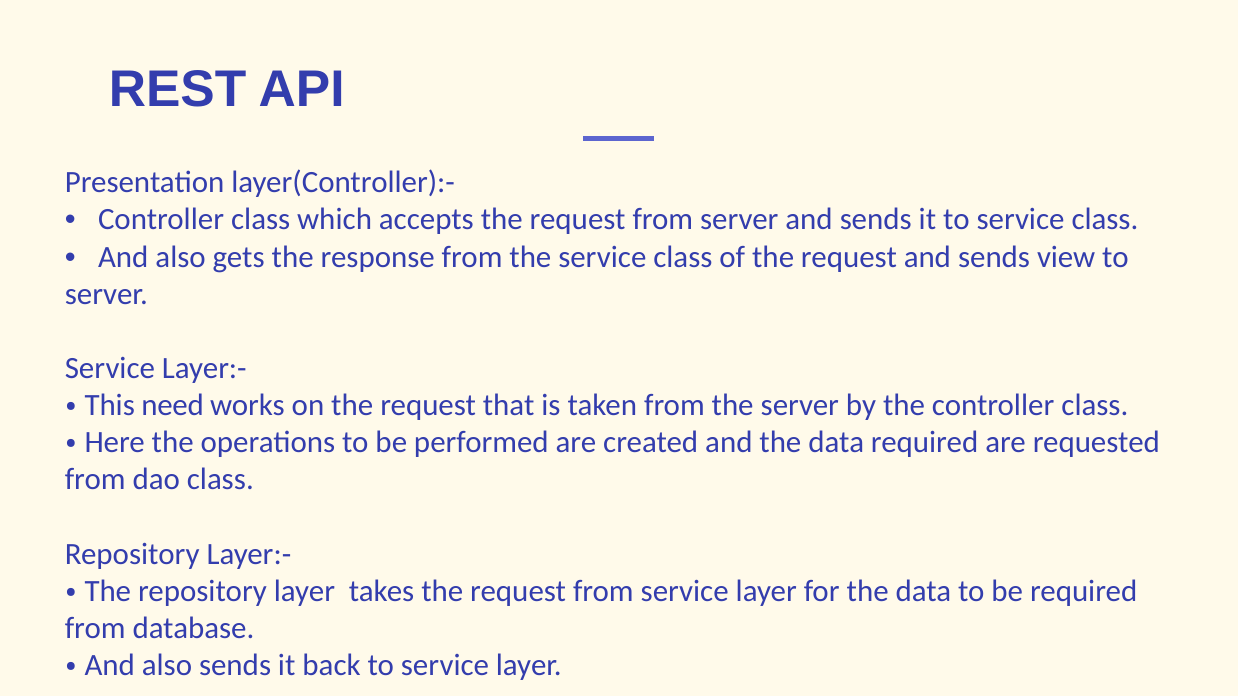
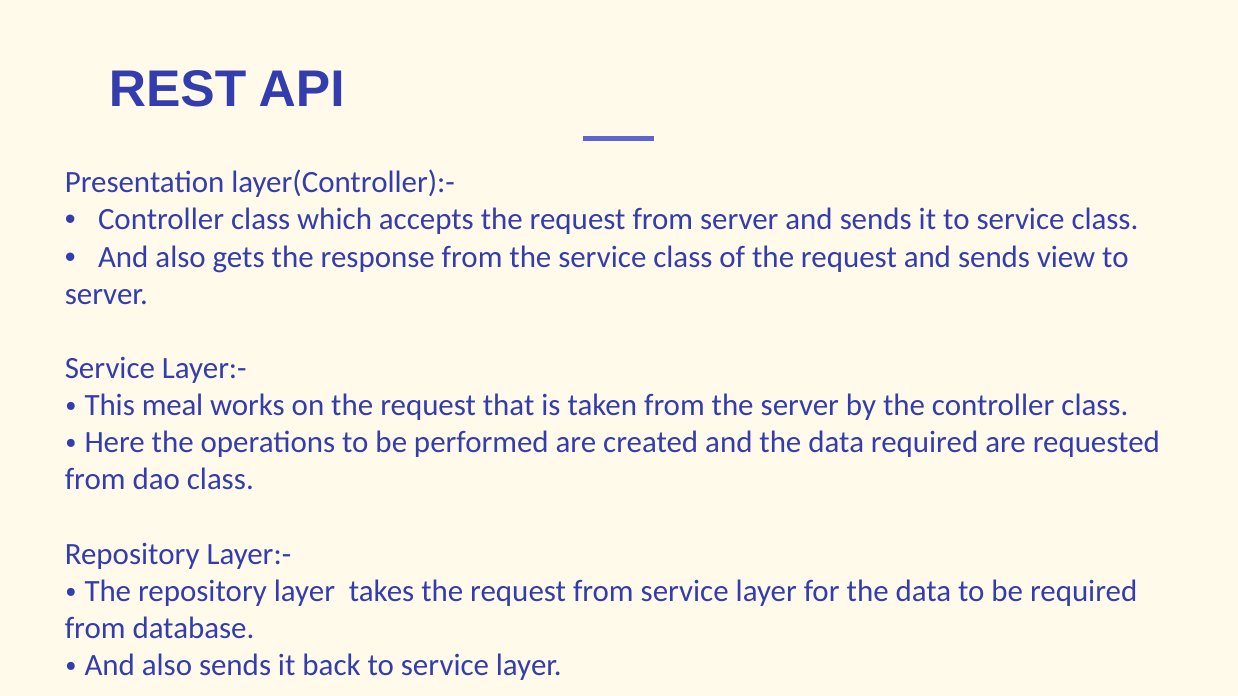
need: need -> meal (173, 406)
